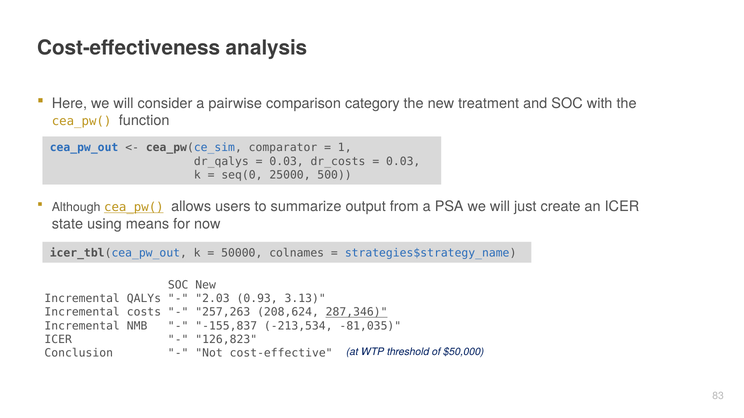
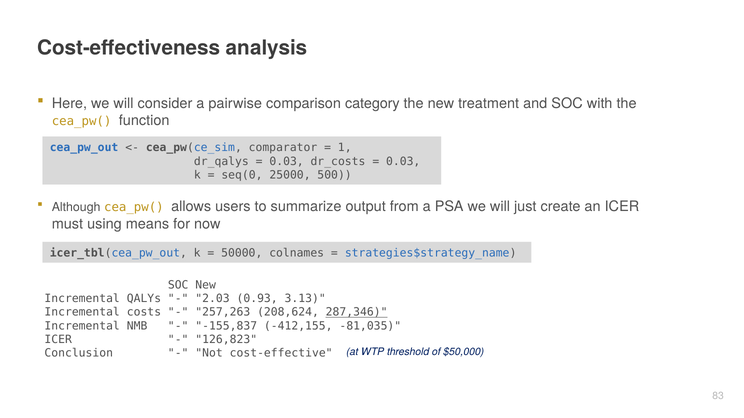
cea_pw( underline: present -> none (134, 208)
state: state -> must (67, 224)
-213,534: -213,534 -> -412,155 (298, 326)
